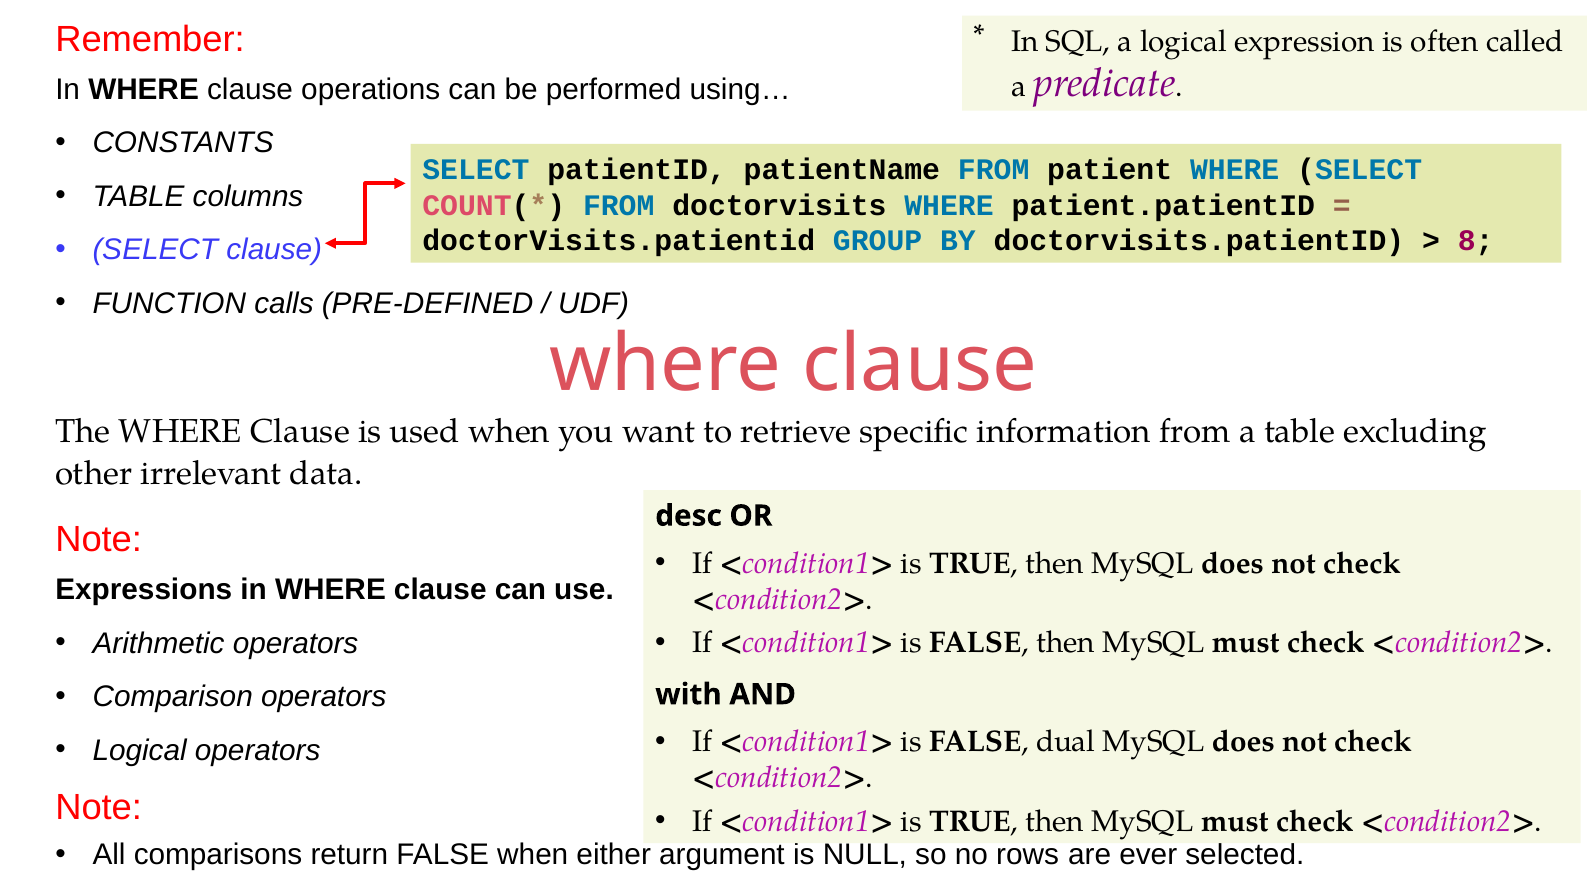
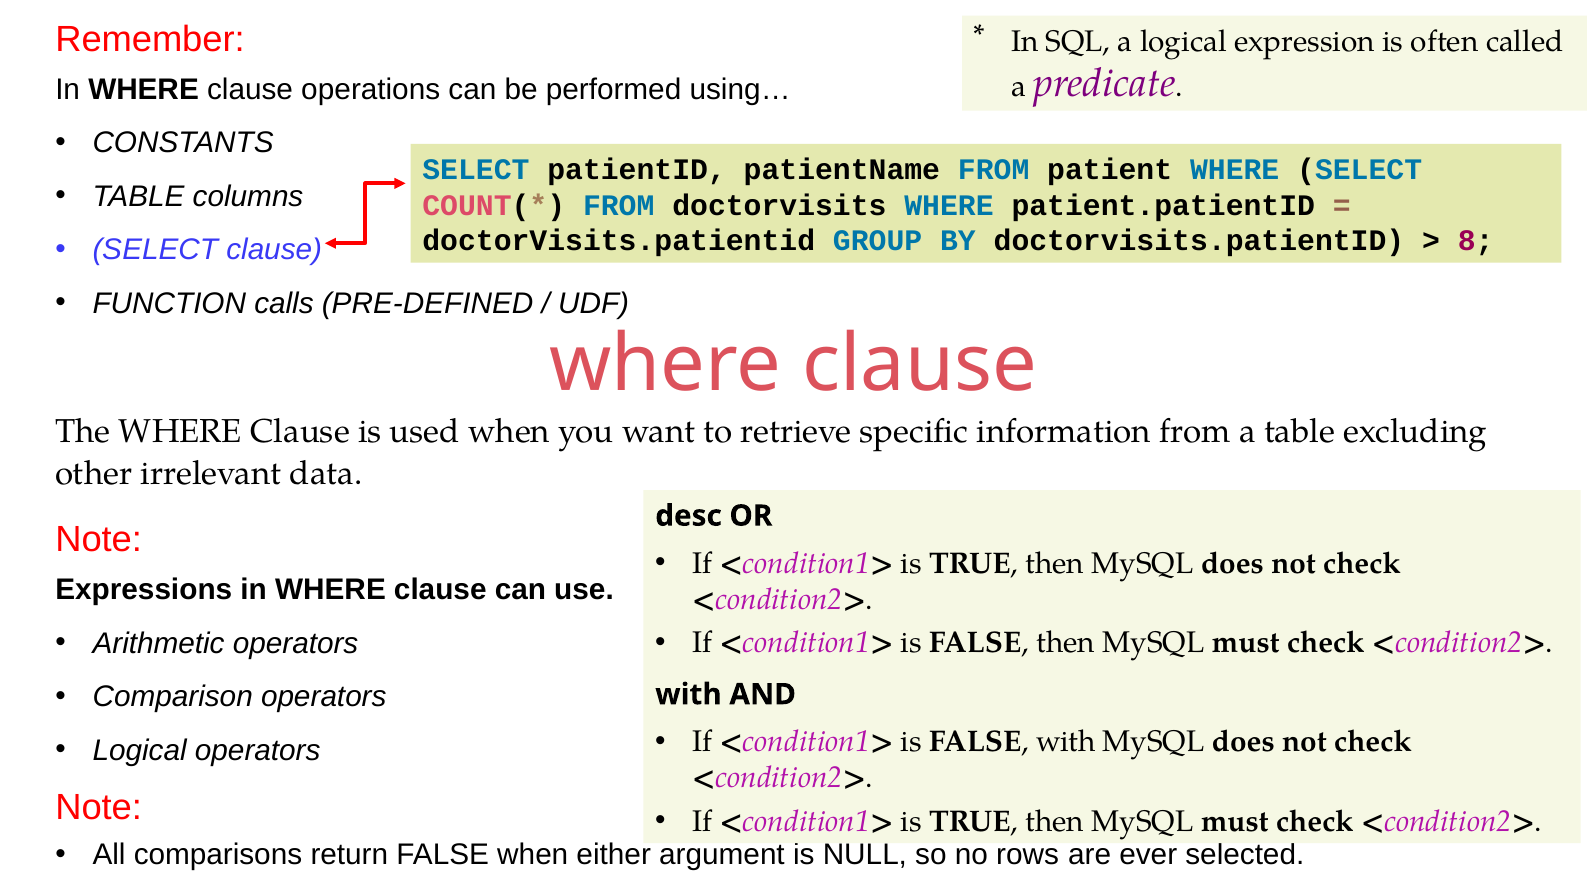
FALSE dual: dual -> with (1066, 742)
